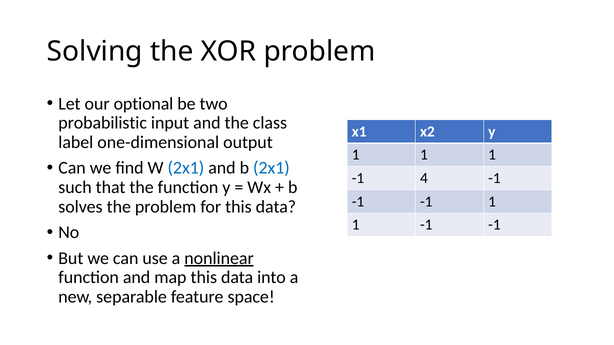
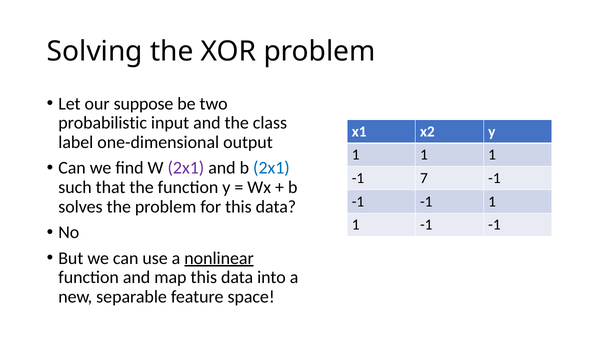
optional: optional -> suppose (144, 104)
2x1 colour: blue -> purple (186, 168)
4: 4 -> 7 (424, 178)
